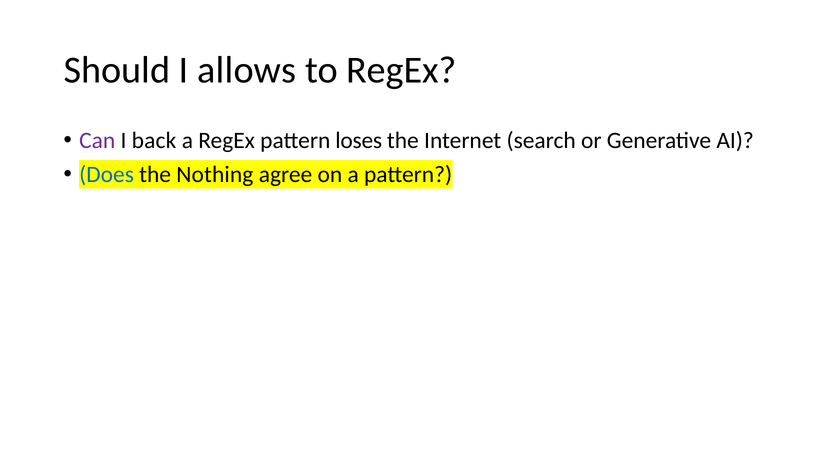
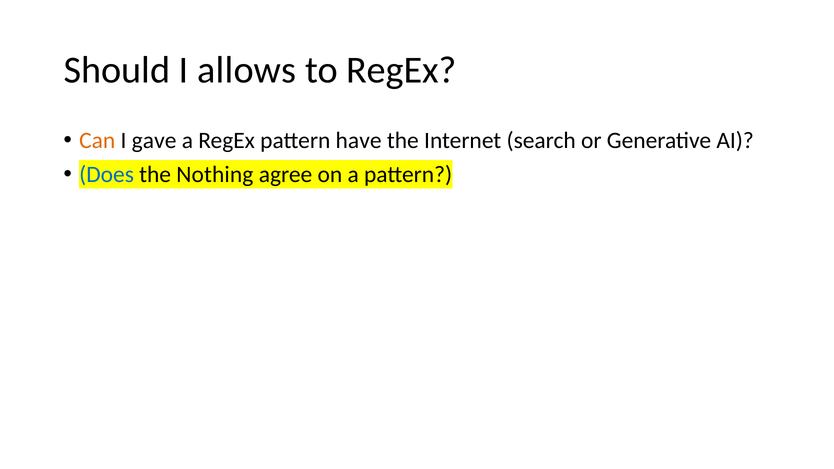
Can colour: purple -> orange (97, 141)
back: back -> gave (154, 141)
loses: loses -> have (359, 141)
